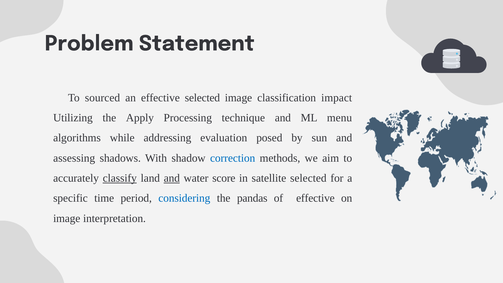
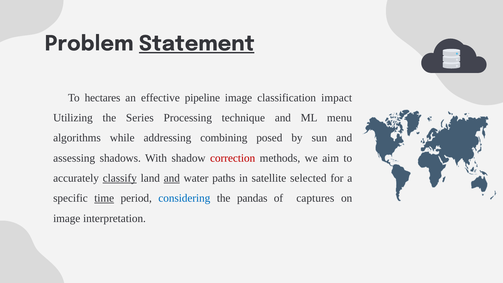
Statement underline: none -> present (197, 44)
sourced: sourced -> hectares (103, 98)
effective selected: selected -> pipeline (202, 98)
Apply: Apply -> Series (140, 118)
evaluation: evaluation -> combining (224, 138)
correction colour: blue -> red (233, 158)
score: score -> paths (224, 178)
time underline: none -> present (104, 198)
of effective: effective -> captures (315, 198)
